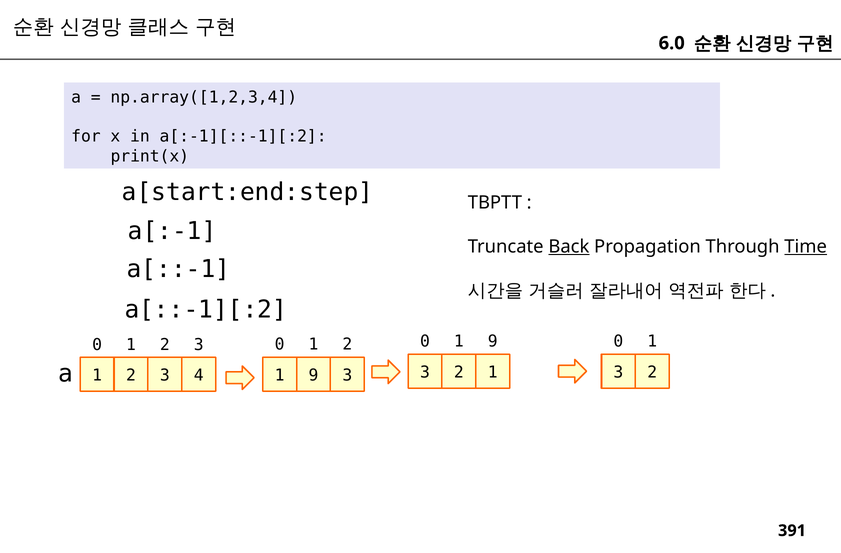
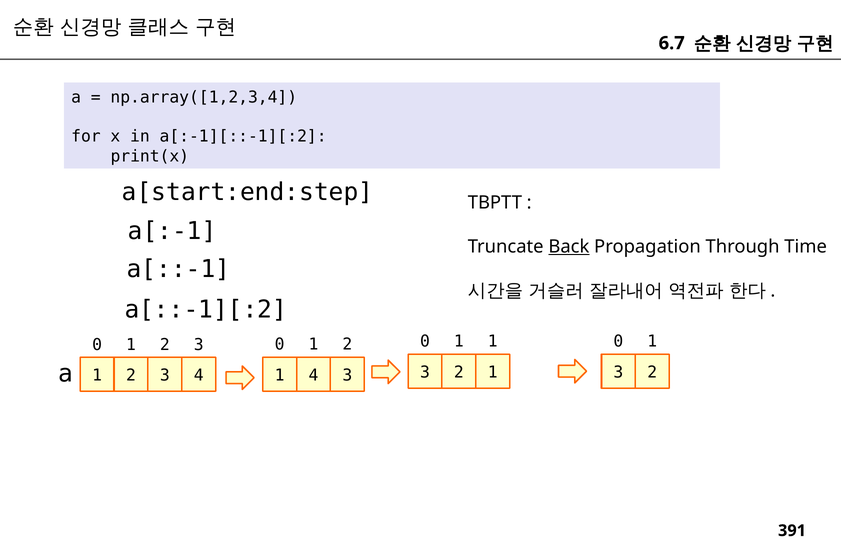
6.0: 6.0 -> 6.7 (672, 43)
Time underline: present -> none (806, 246)
9: 9 -> 1 (493, 341)
9: 9 -> 4 (314, 375)
